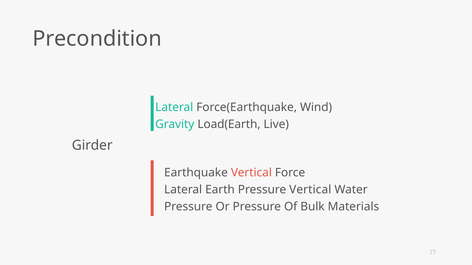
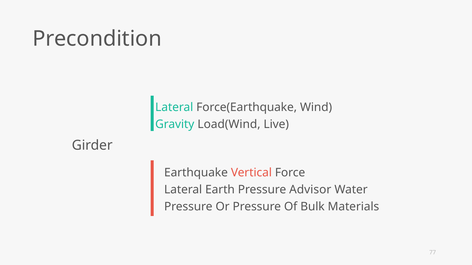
Load(Earth: Load(Earth -> Load(Wind (229, 124)
Pressure Vertical: Vertical -> Advisor (310, 190)
